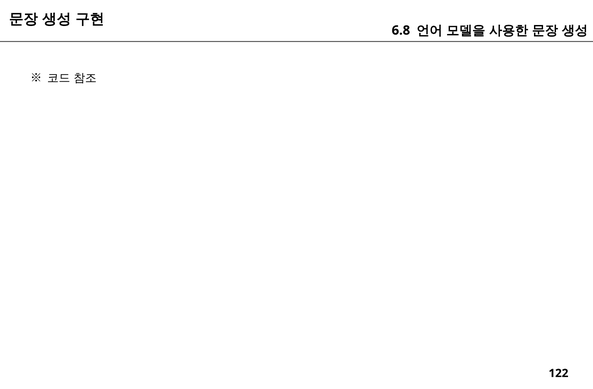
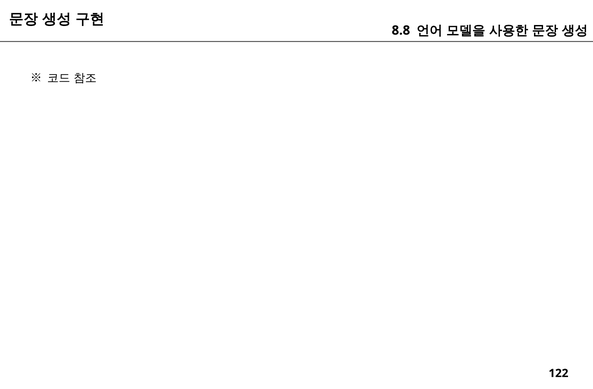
6.8: 6.8 -> 8.8 (401, 30)
